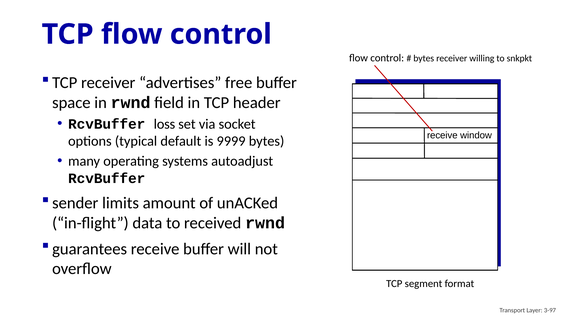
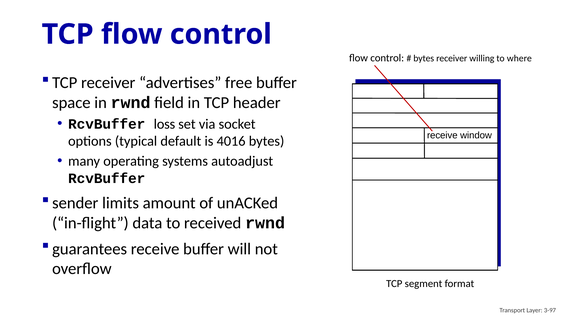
snkpkt: snkpkt -> where (519, 58)
9999: 9999 -> 4016 (231, 141)
